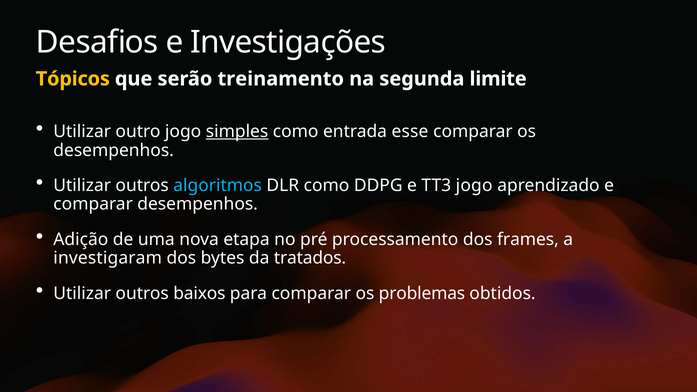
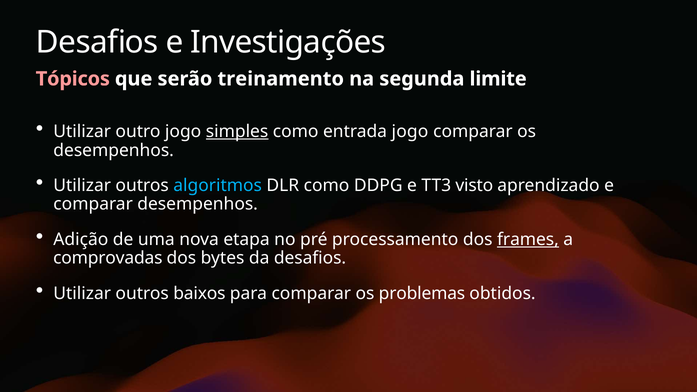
Tópicos colour: yellow -> pink (73, 79)
entrada esse: esse -> jogo (410, 131)
TT3 jogo: jogo -> visto (474, 185)
frames underline: none -> present (528, 239)
investigaram: investigaram -> comprovadas (108, 258)
da tratados: tratados -> desafios (310, 258)
